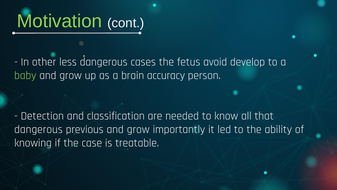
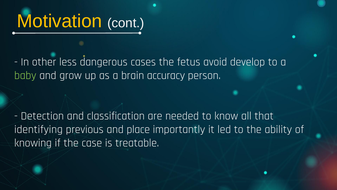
Motivation colour: light green -> yellow (59, 21)
dangerous: dangerous -> identifying (38, 129)
previous and grow: grow -> place (138, 129)
